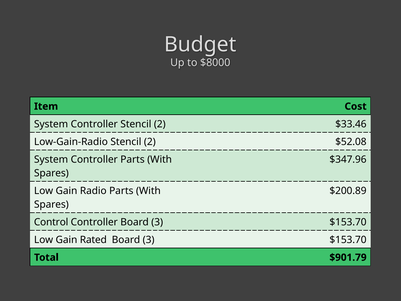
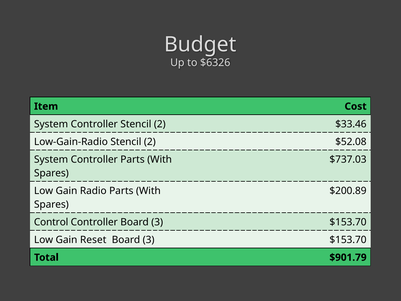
$8000: $8000 -> $6326 (215, 63)
$347.96: $347.96 -> $737.03 (348, 159)
Rated: Rated -> Reset (93, 240)
